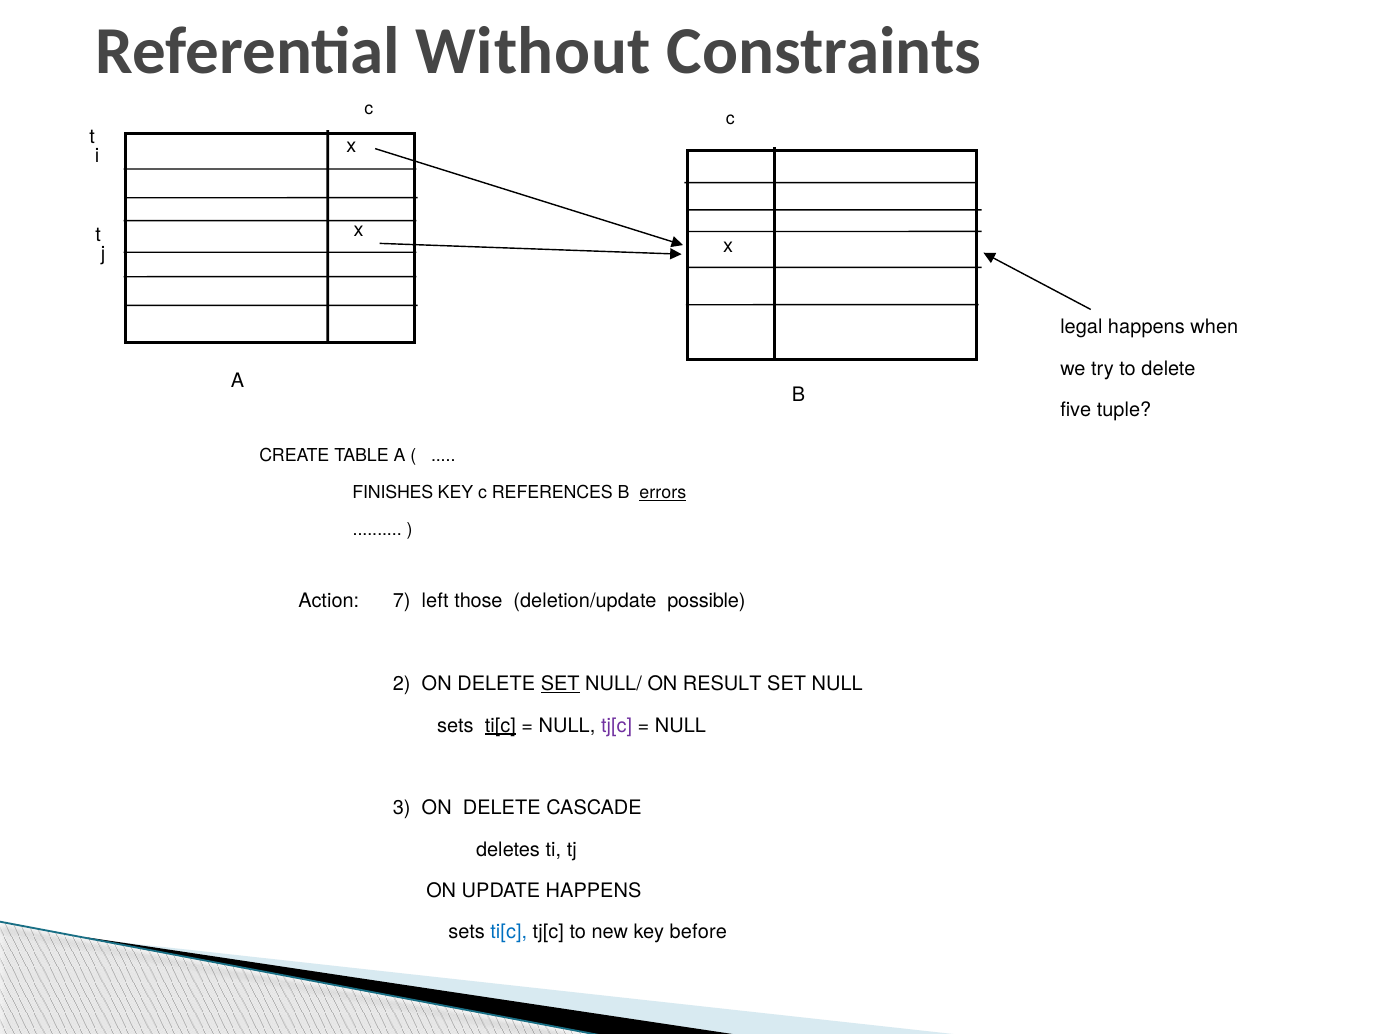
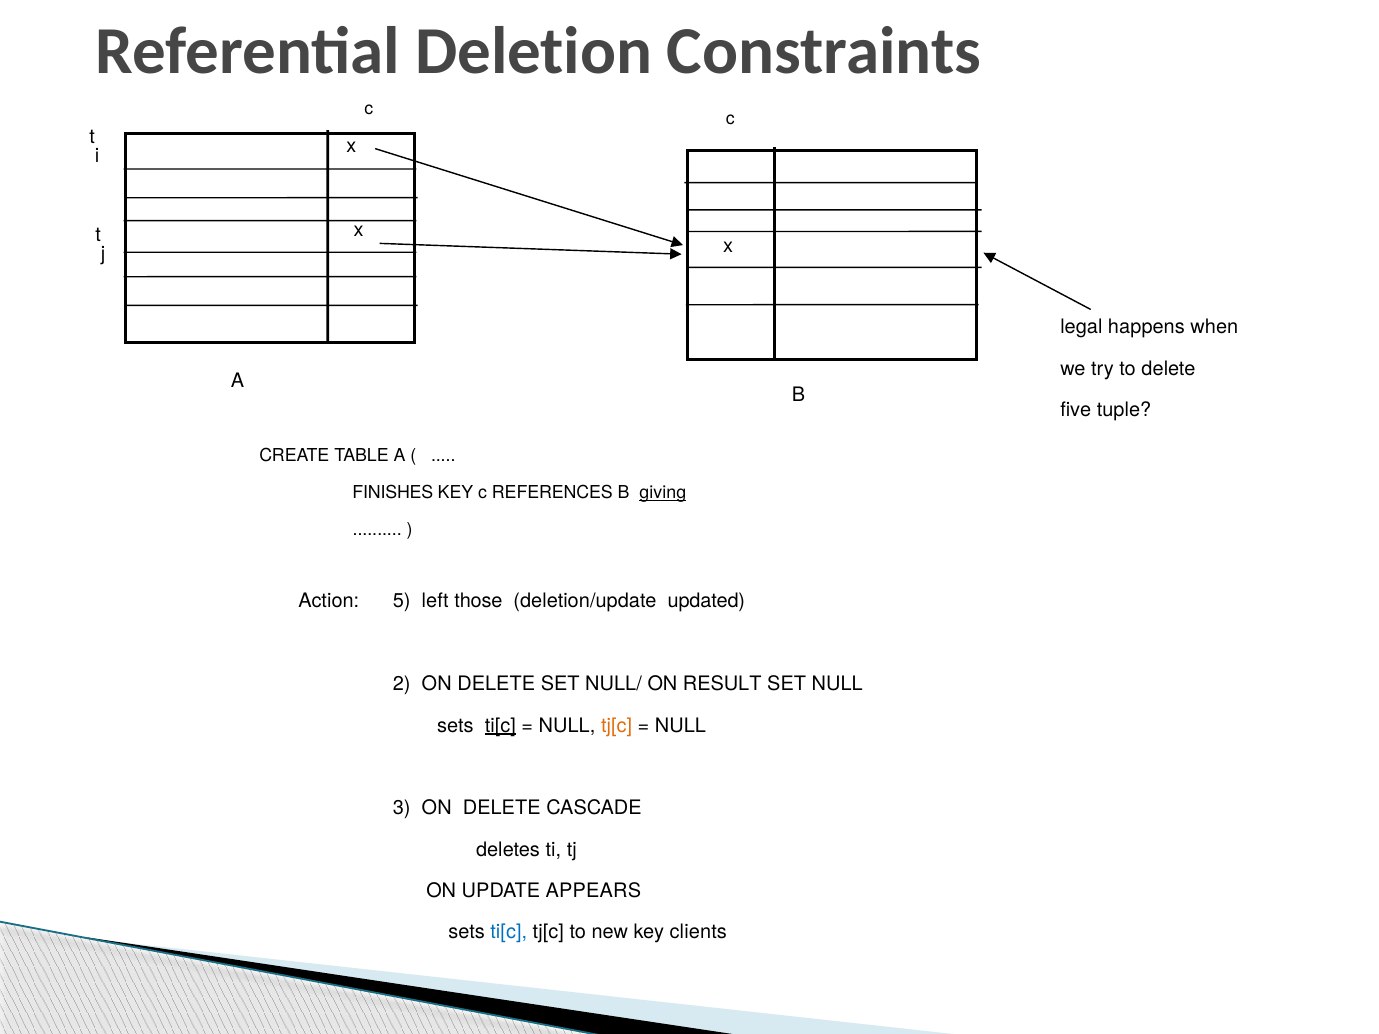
Without: Without -> Deletion (534, 52)
errors: errors -> giving (663, 493)
7: 7 -> 5 (402, 601)
possible: possible -> updated (706, 601)
SET underline: present -> none (560, 684)
tj[c colour: purple -> orange (617, 726)
UPDATE HAPPENS: HAPPENS -> APPEARS (593, 891)
before: before -> clients (698, 932)
